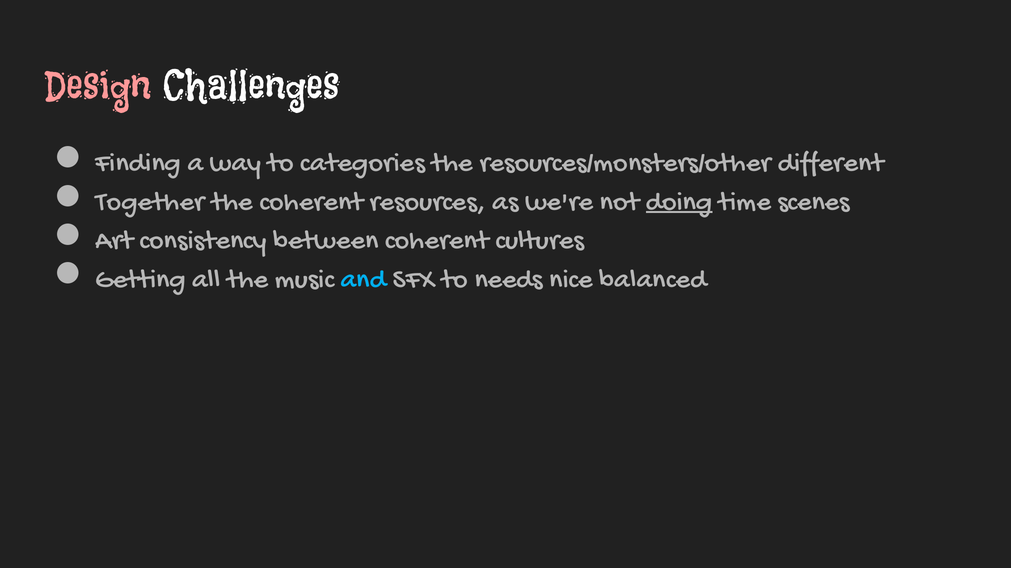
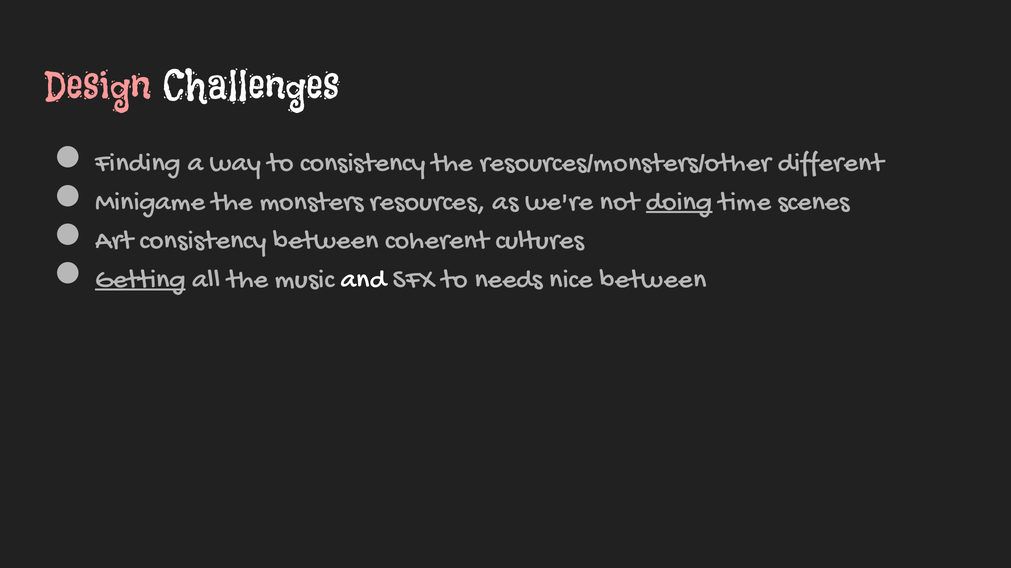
to categories: categories -> consistency (363, 161)
Together: Together -> Minigame (150, 200)
the coherent: coherent -> monsters (311, 200)
Getting underline: none -> present (140, 278)
and colour: light blue -> white (363, 278)
nice balanced: balanced -> between (653, 278)
